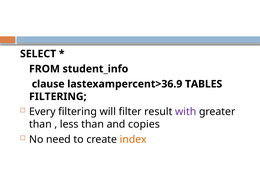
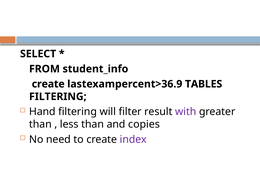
clause: clause -> create (48, 84)
Every: Every -> Hand (42, 112)
index colour: orange -> purple (133, 139)
